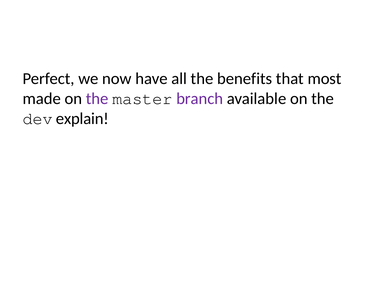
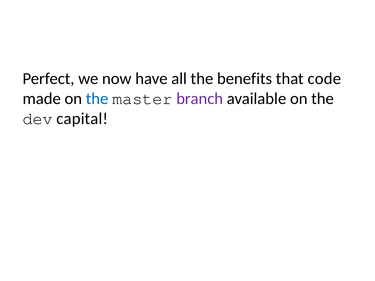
most: most -> code (324, 79)
the colour: purple -> blue (97, 99)
explain: explain -> capital (82, 119)
